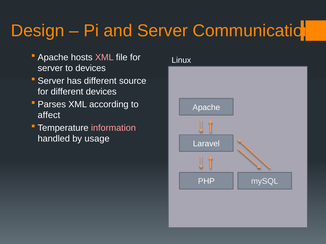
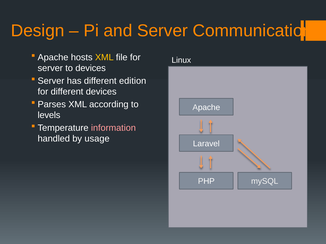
XML colour: pink -> yellow (104, 57)
source: source -> edition (133, 81)
affect: affect -> levels (49, 115)
